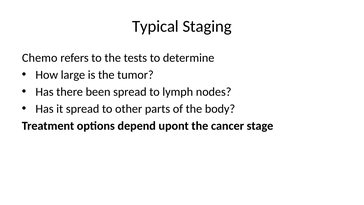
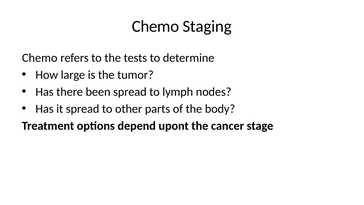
Typical: Typical -> Chemo (155, 26)
